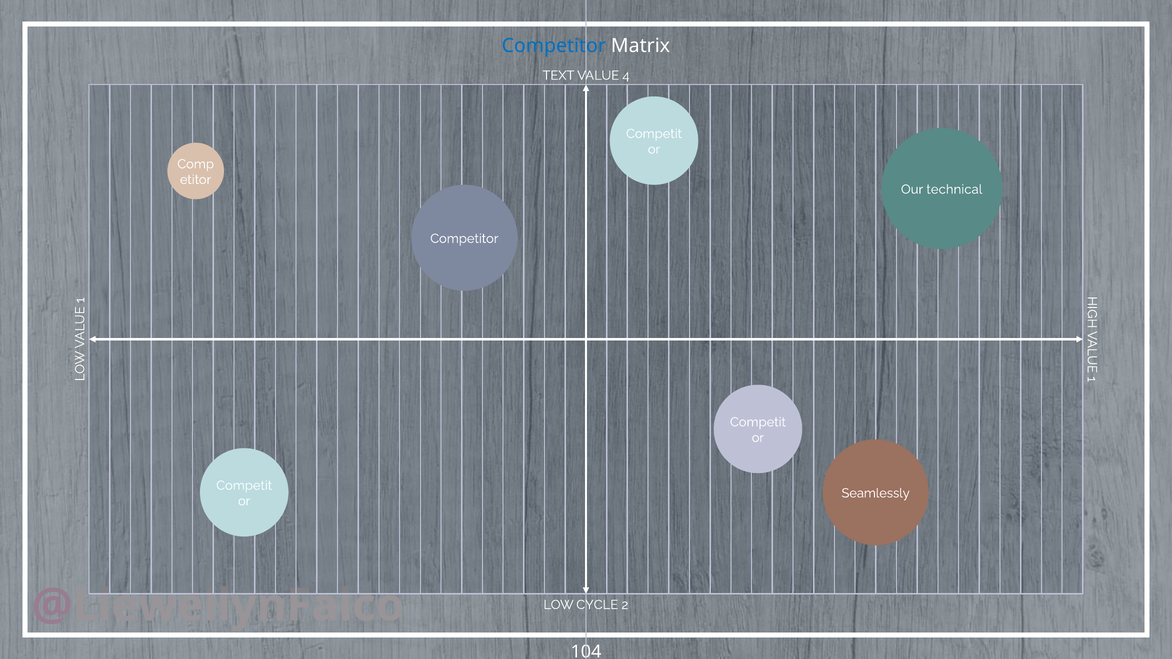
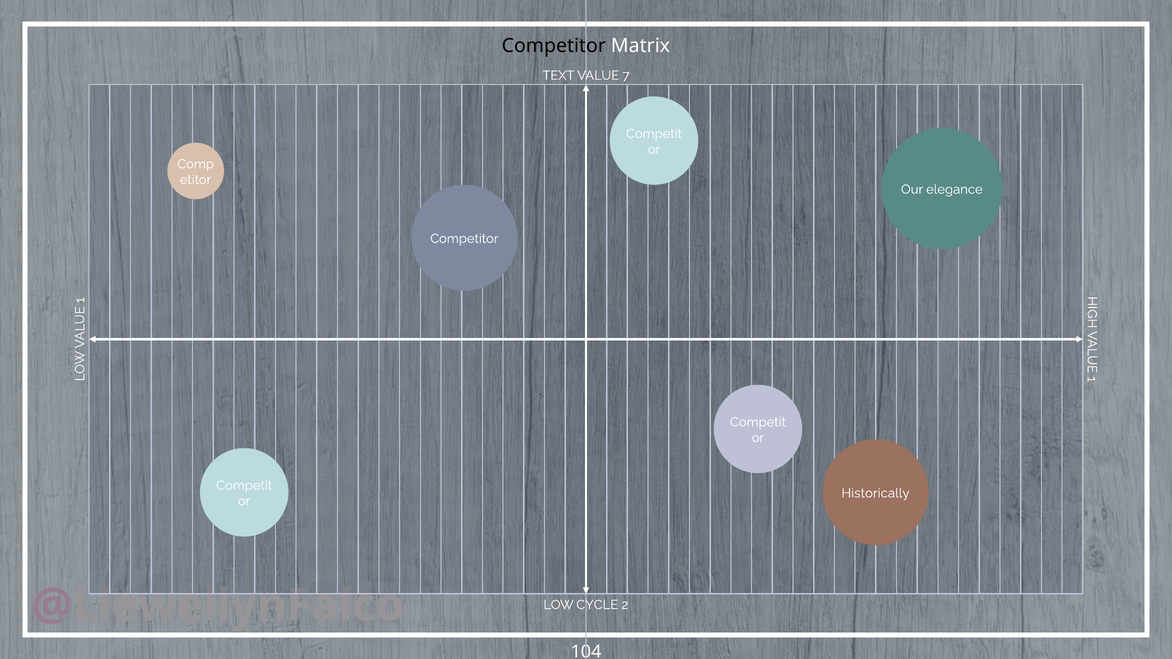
Competitor colour: blue -> black (554, 46)
4: 4 -> 7 (626, 75)
technical: technical -> elegance (954, 189)
Seamlessly: Seamlessly -> Historically (876, 493)
